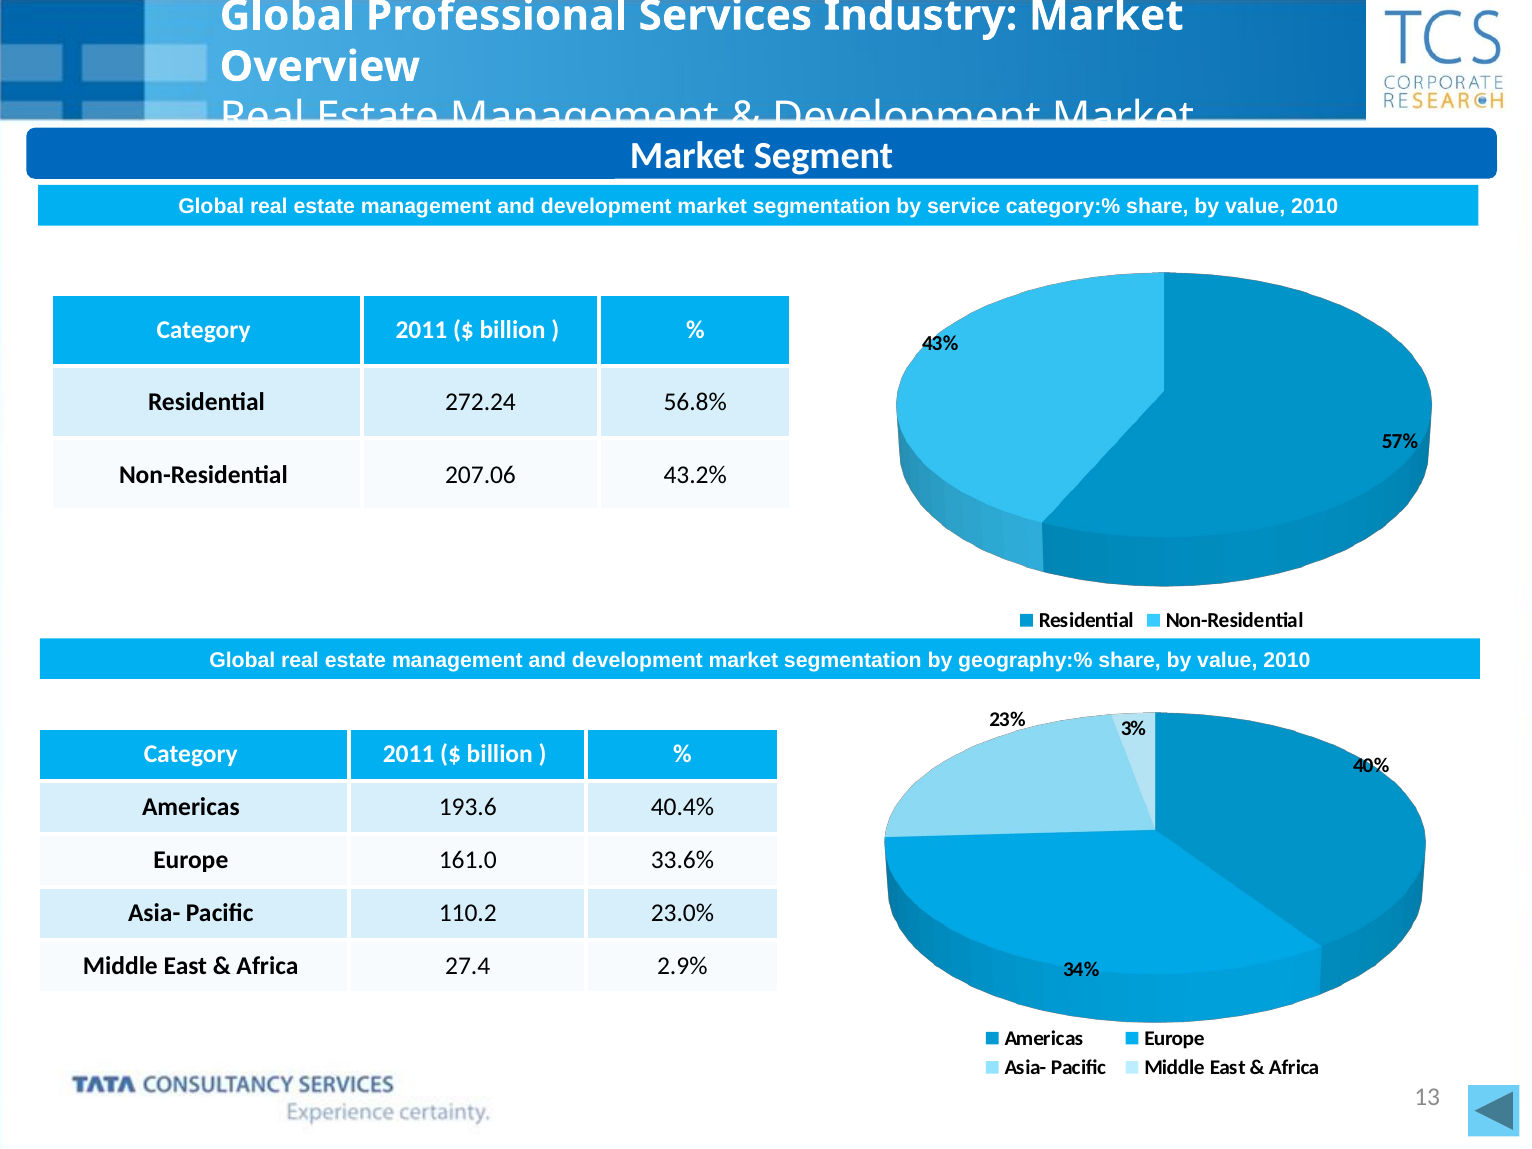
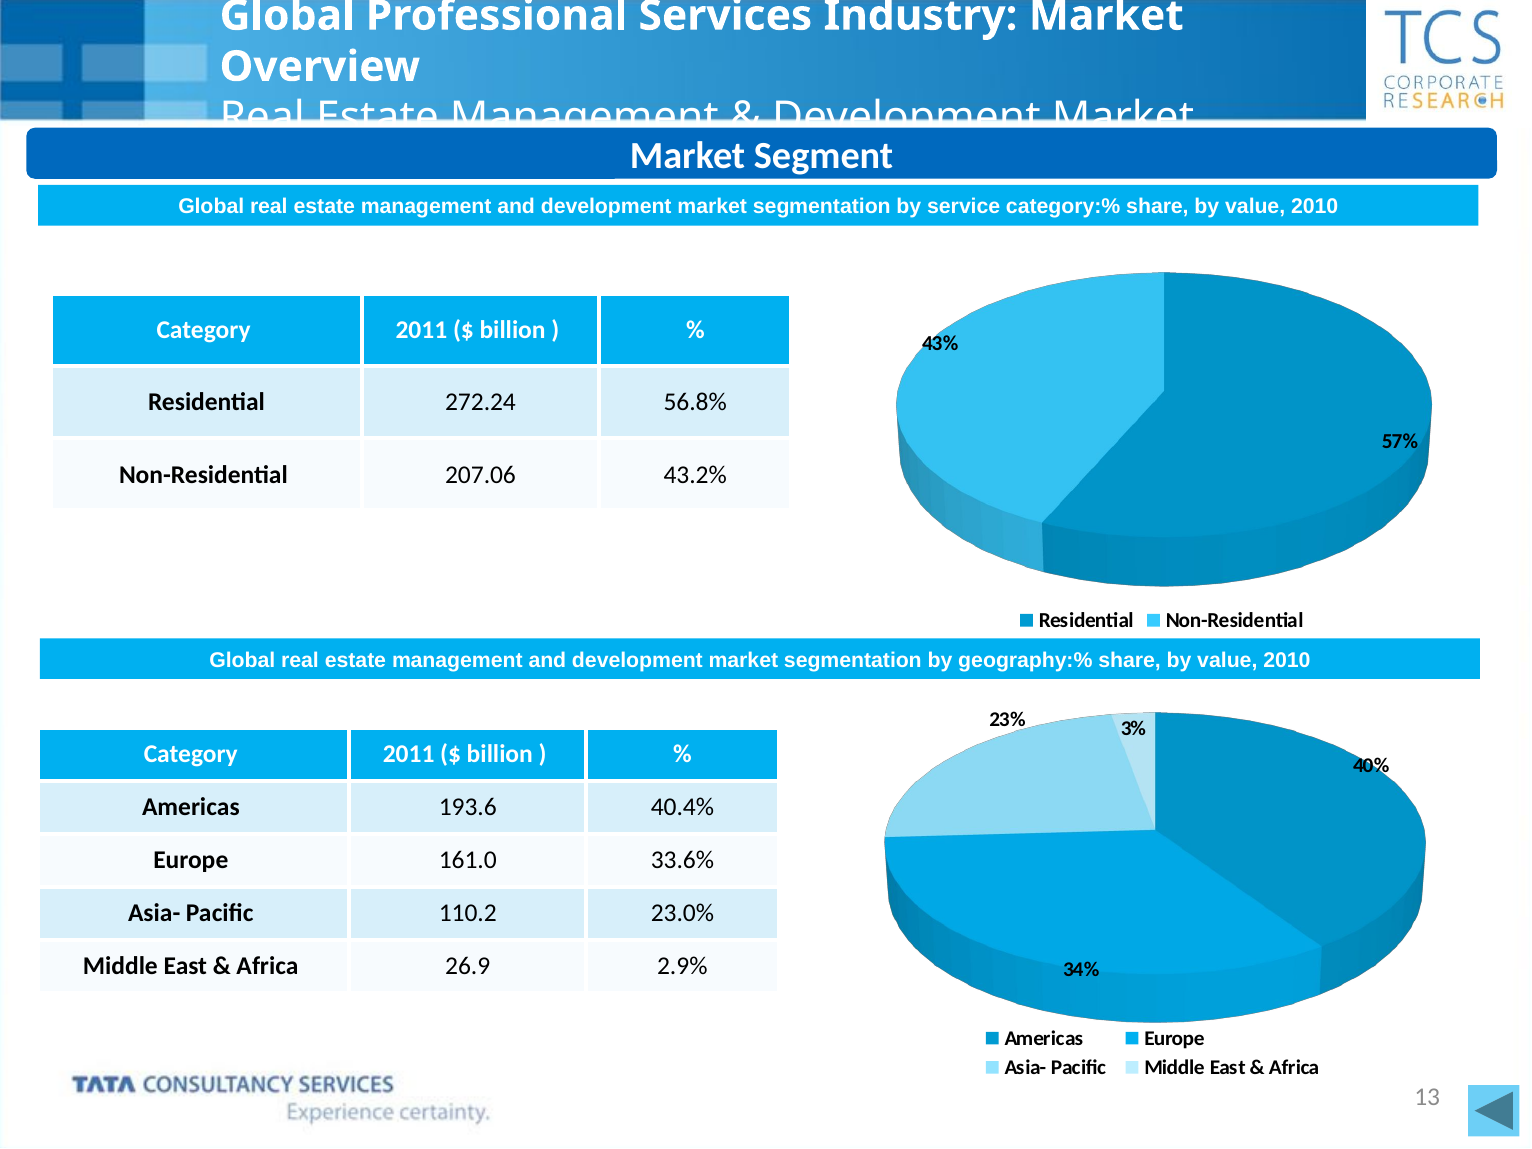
27.4: 27.4 -> 26.9 (468, 967)
